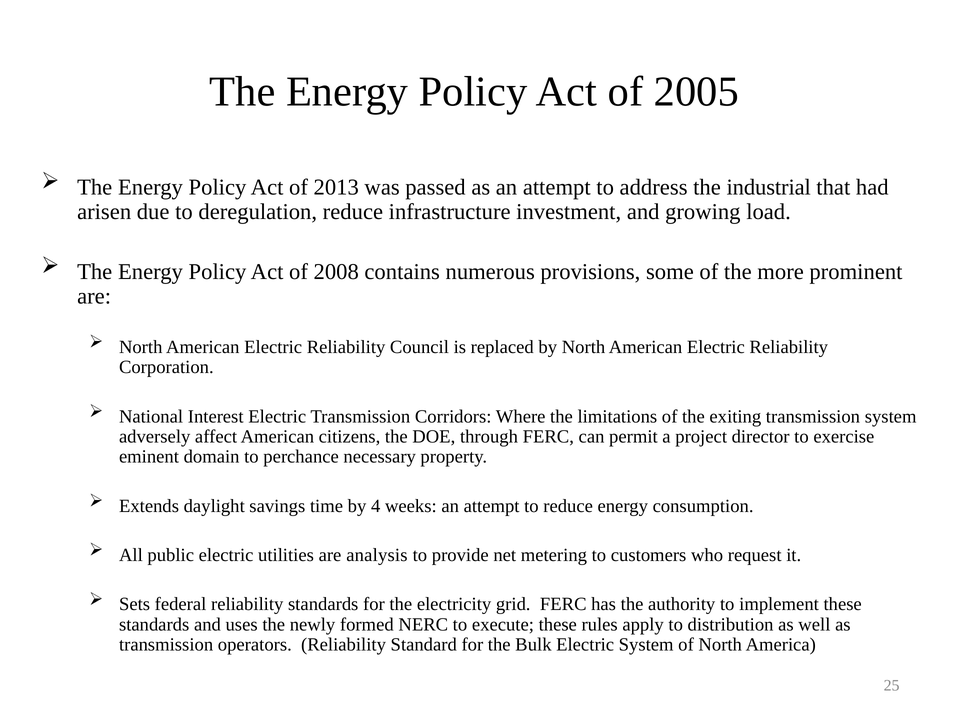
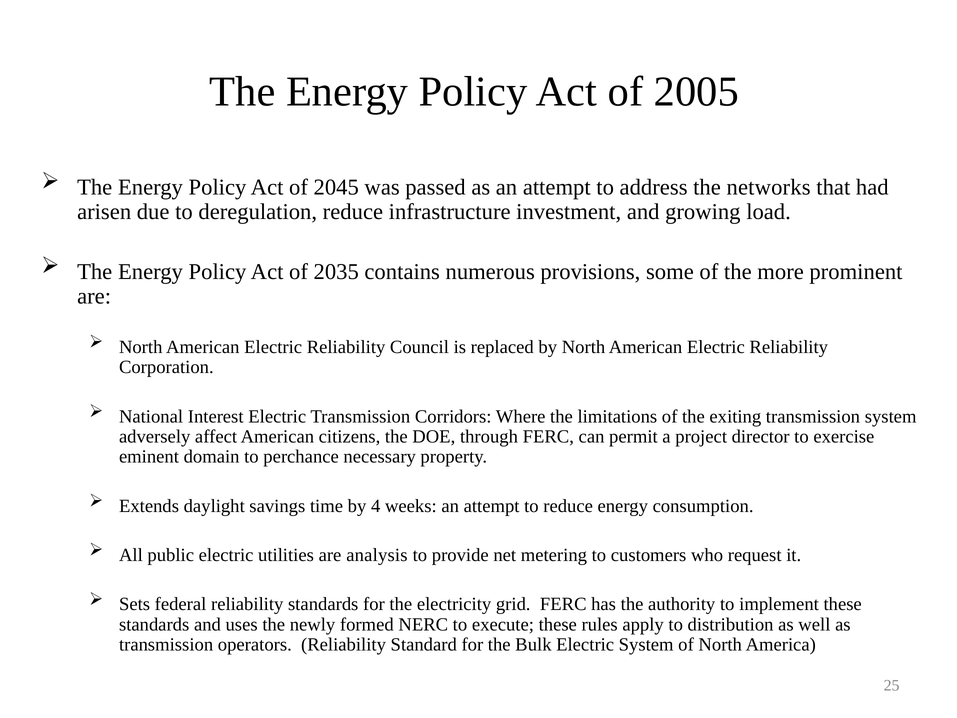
2013: 2013 -> 2045 (336, 187)
industrial: industrial -> networks (769, 187)
2008: 2008 -> 2035 (336, 272)
